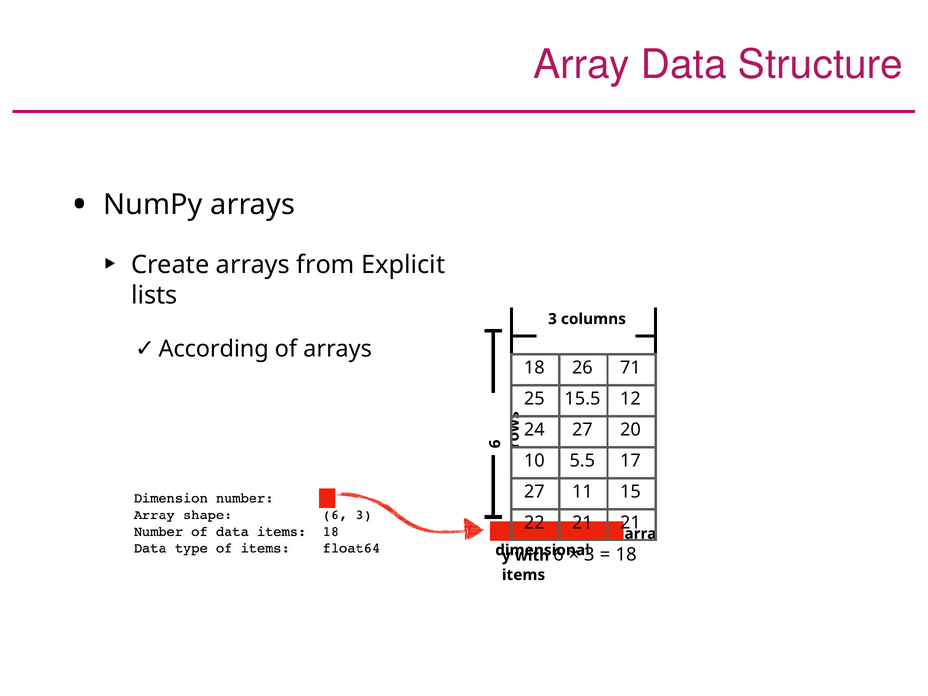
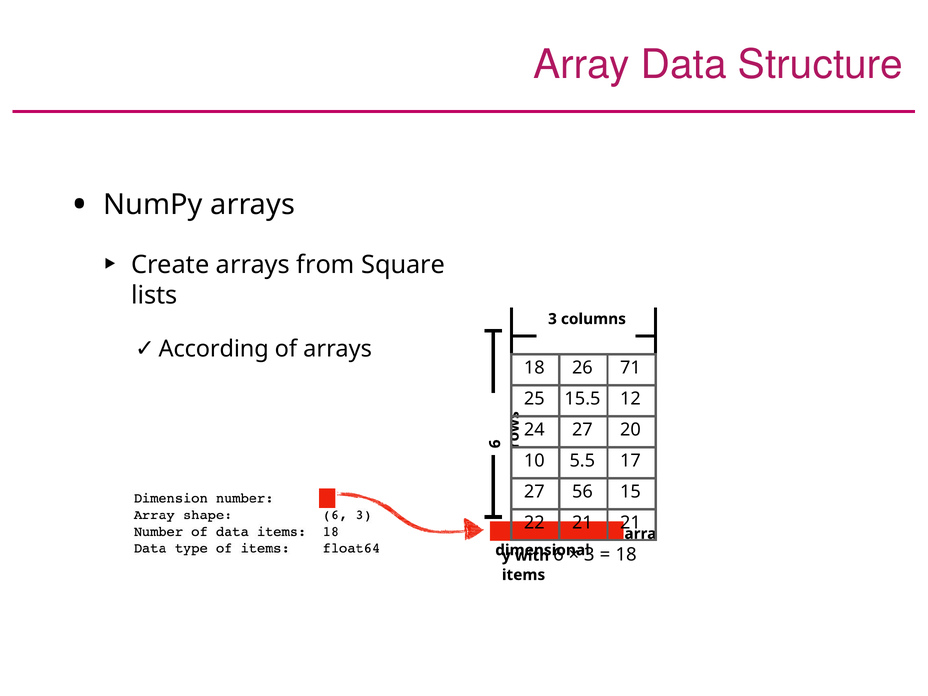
Explicit: Explicit -> Square (403, 265)
11: 11 -> 56 (582, 492)
